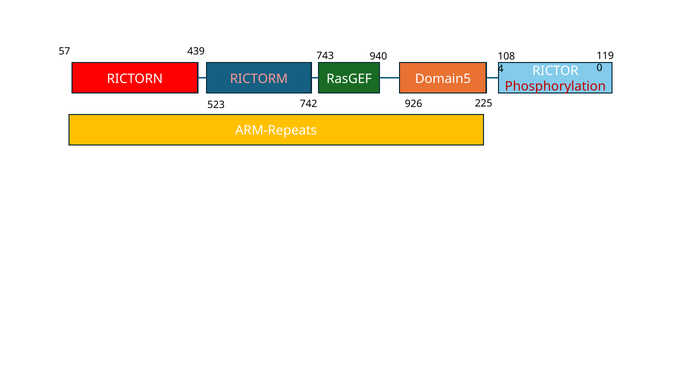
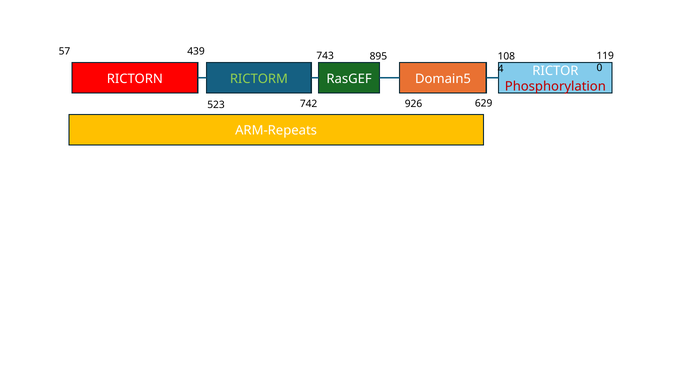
940: 940 -> 895 (378, 56)
RICTORM colour: pink -> light green (259, 79)
225: 225 -> 629 (484, 104)
